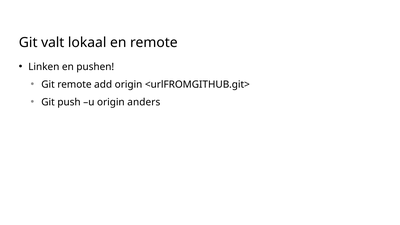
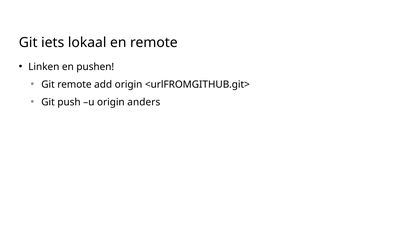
valt: valt -> iets (53, 43)
